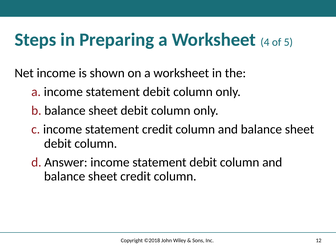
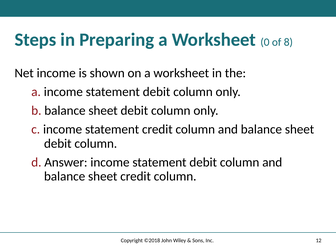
4: 4 -> 0 (265, 42)
5: 5 -> 8 (288, 42)
